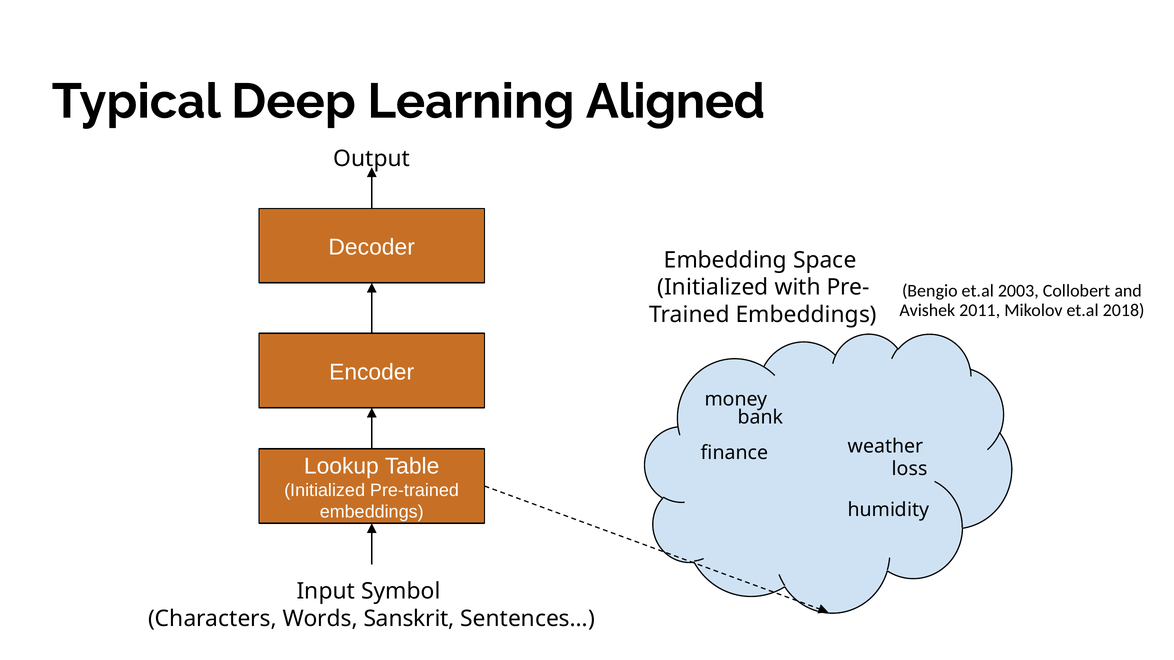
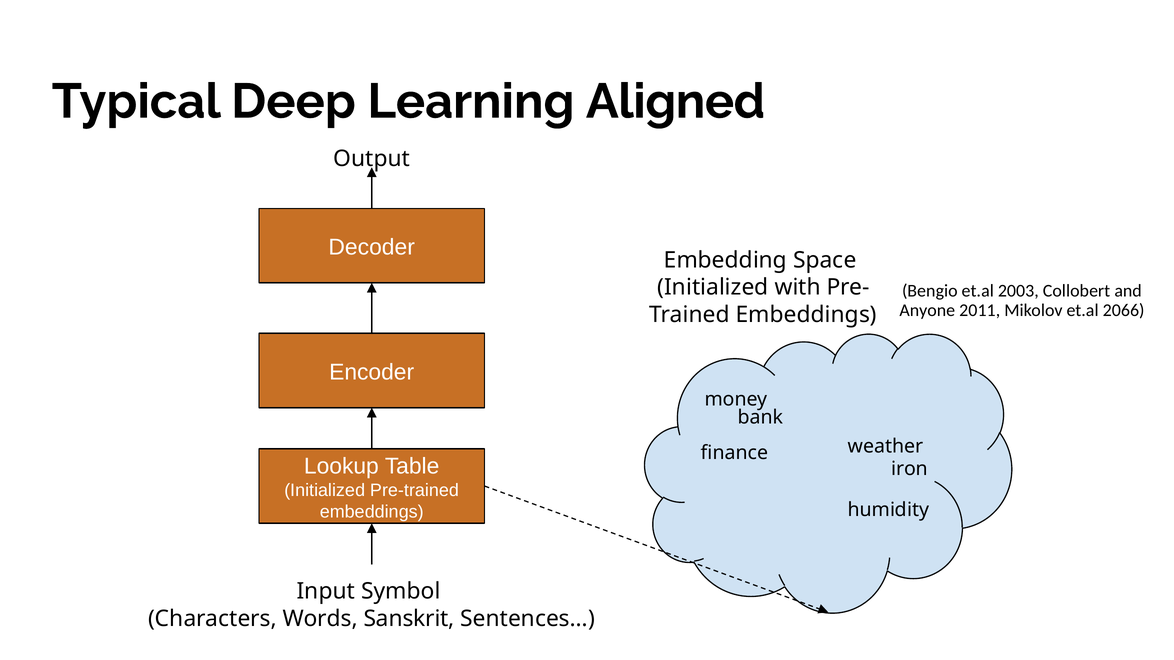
Avishek: Avishek -> Anyone (927, 311)
2018: 2018 -> 2066 (1124, 311)
loss: loss -> iron (910, 469)
